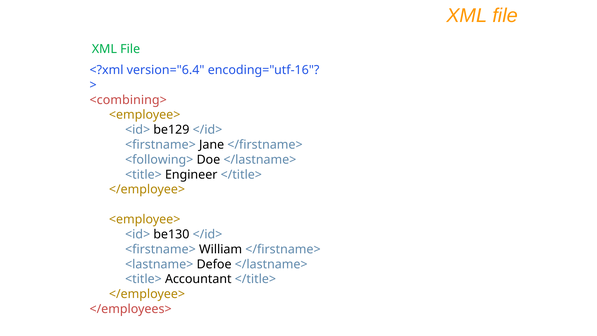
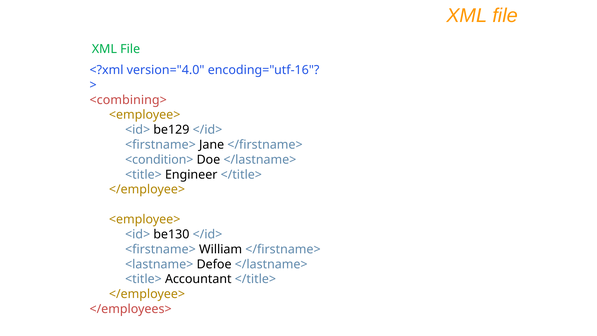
version="6.4: version="6.4 -> version="4.0 (166, 70)
<following>: <following> -> <condition> (159, 160)
